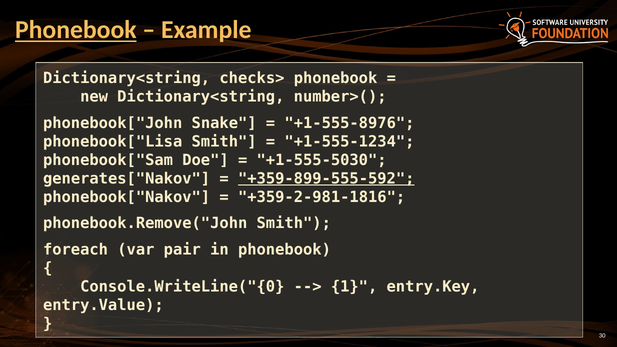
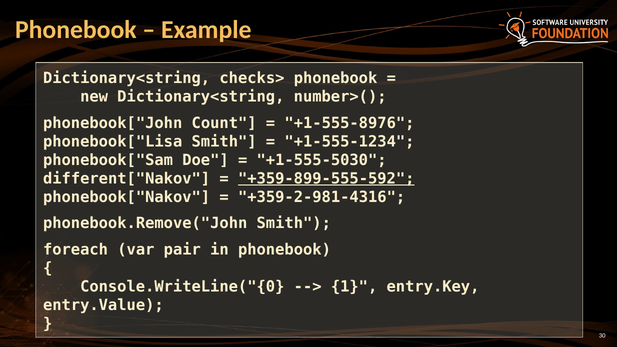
Phonebook underline: present -> none (76, 30)
Snake: Snake -> Count (224, 123)
generates["Nakov: generates["Nakov -> different["Nakov (127, 179)
+359-2-981-1816: +359-2-981-1816 -> +359-2-981-4316 (322, 197)
